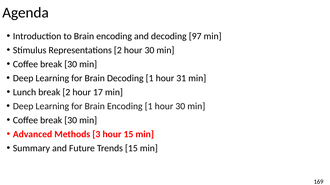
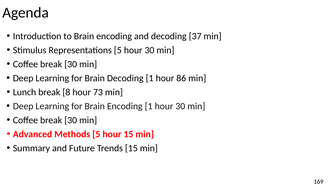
97: 97 -> 37 (195, 36)
Representations 2: 2 -> 5 (118, 50)
31: 31 -> 86 (181, 78)
break 2: 2 -> 8 (66, 92)
17: 17 -> 73 (98, 92)
Methods 3: 3 -> 5 (96, 135)
